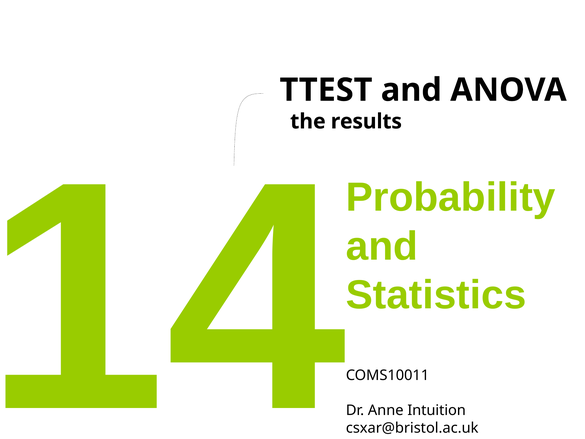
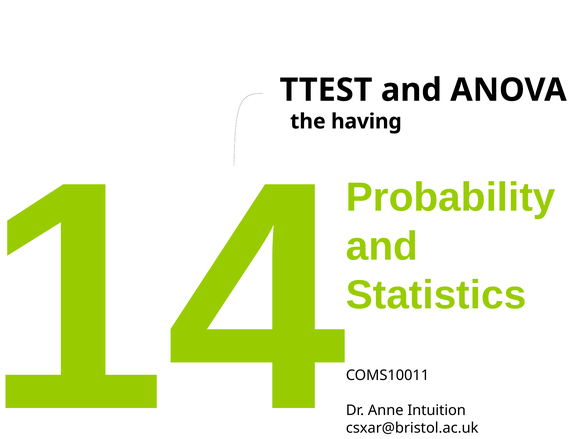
results: results -> having (366, 121)
